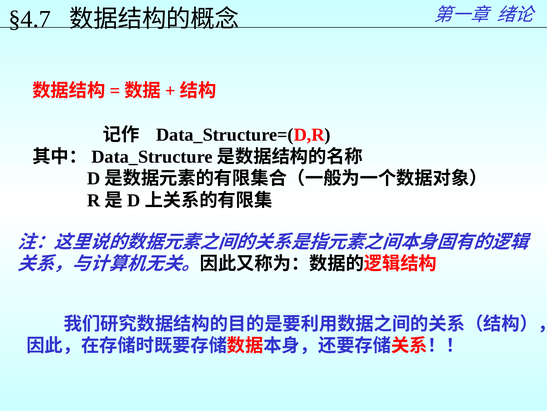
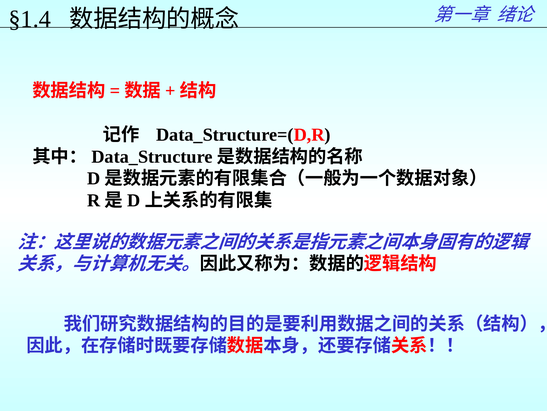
§4.7: §4.7 -> §1.4 (30, 19)
